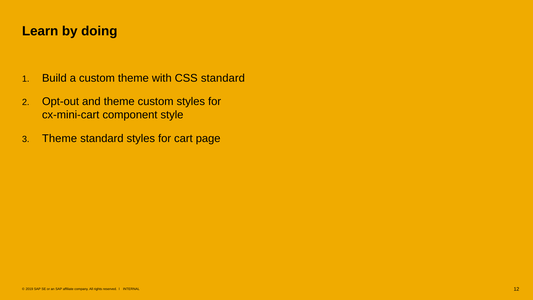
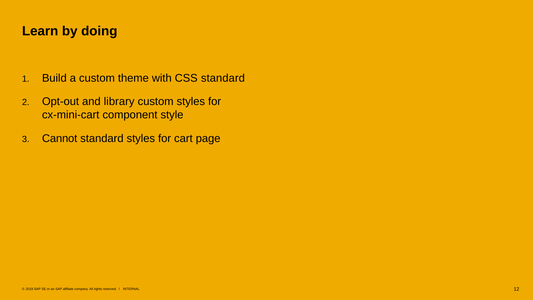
and theme: theme -> library (119, 102)
Theme: Theme -> Cannot (60, 138)
